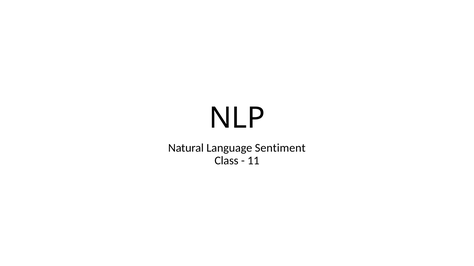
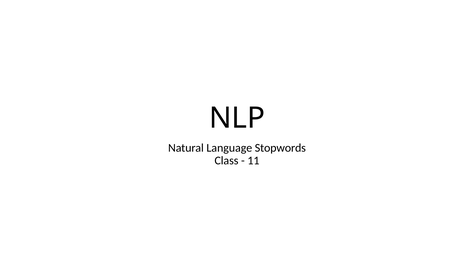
Sentiment: Sentiment -> Stopwords (280, 148)
